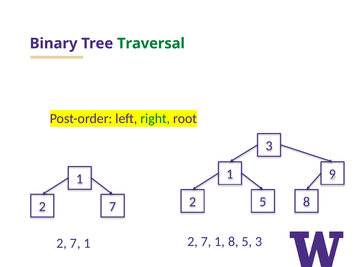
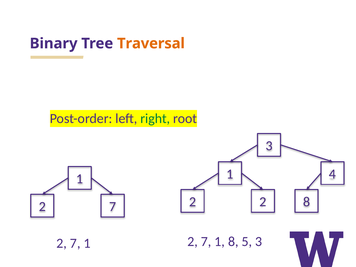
Traversal colour: green -> orange (151, 43)
9: 9 -> 4 (332, 174)
2 5: 5 -> 2 (263, 202)
